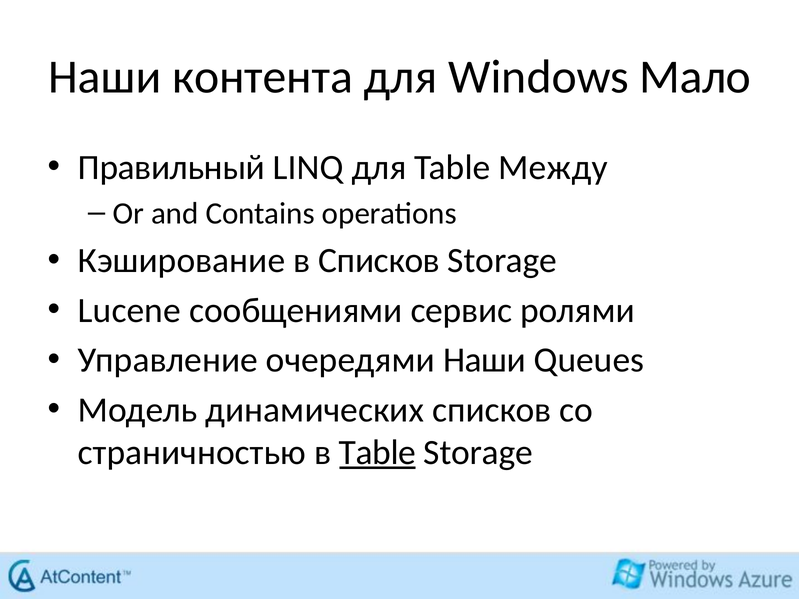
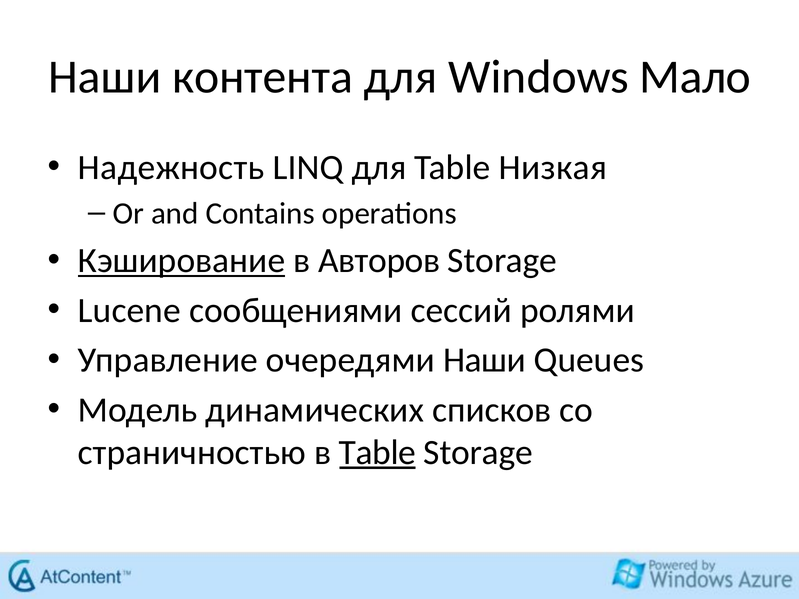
Правильный: Правильный -> Надежность (171, 168)
Между: Между -> Низкая (553, 168)
Кэширование underline: none -> present (182, 261)
в Списков: Списков -> Авторов (379, 261)
сервис: сервис -> сессий (461, 311)
